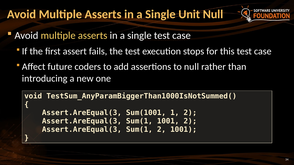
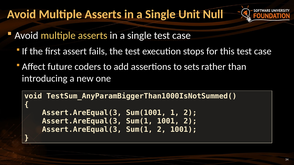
to null: null -> sets (192, 67)
